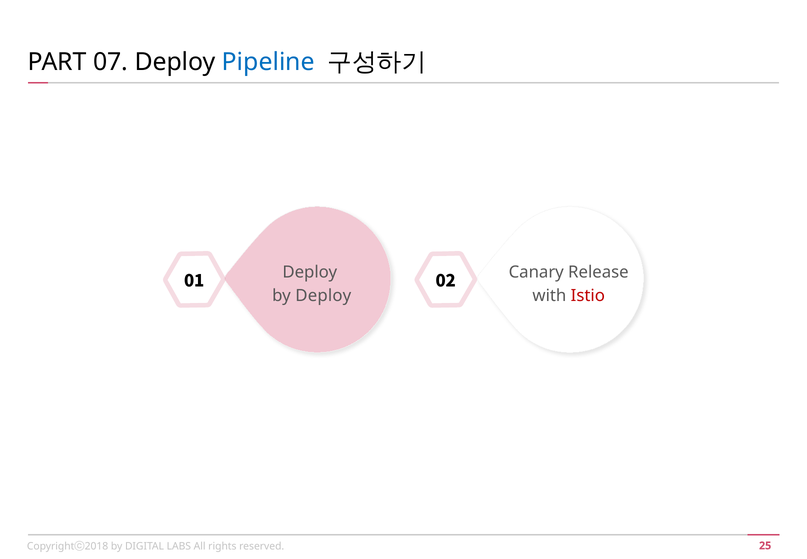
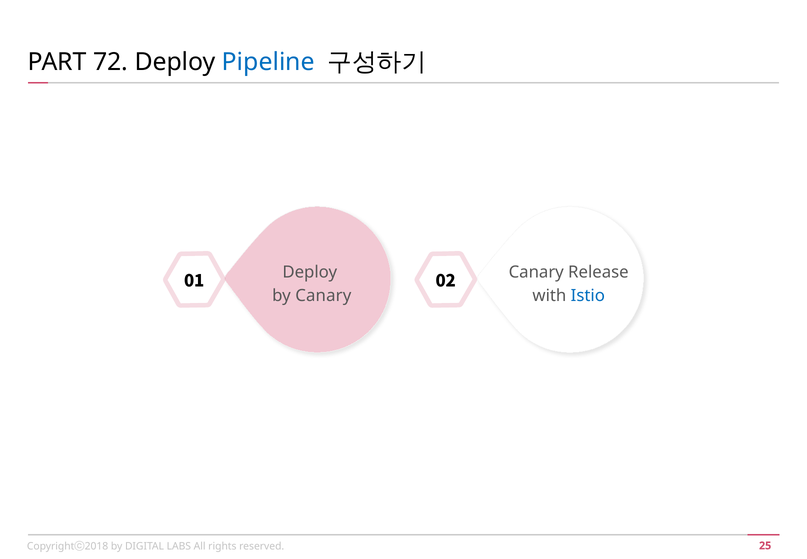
07: 07 -> 72 (111, 62)
by Deploy: Deploy -> Canary (323, 296)
Istio colour: red -> blue (588, 296)
